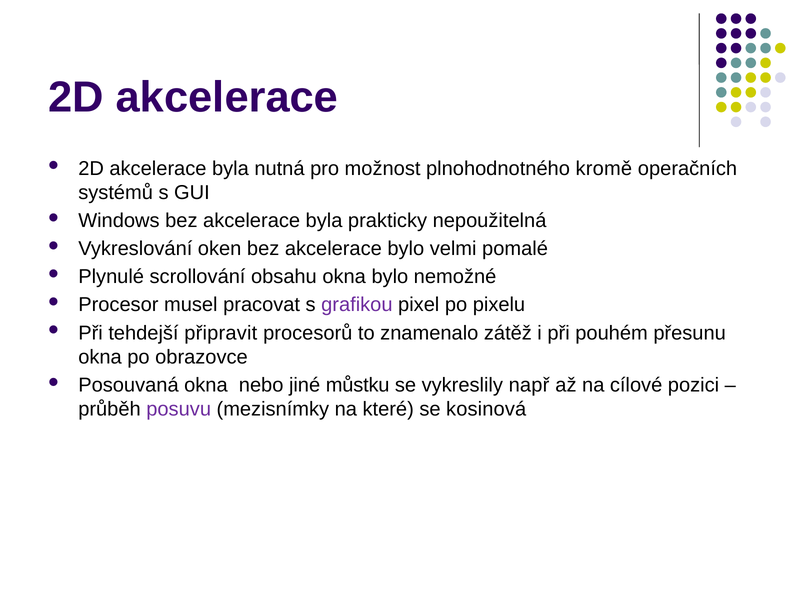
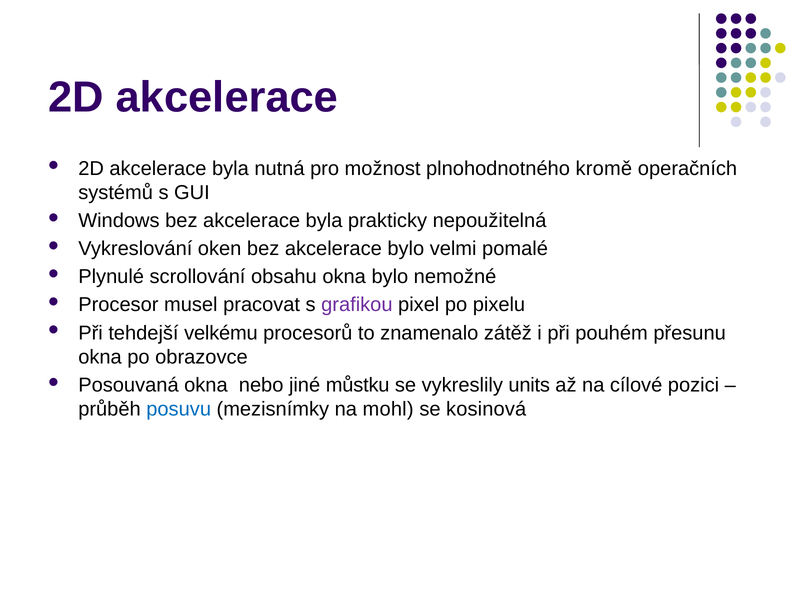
připravit: připravit -> velkému (221, 333)
např: např -> units (529, 385)
posuvu colour: purple -> blue (179, 409)
které: které -> mohl (388, 409)
